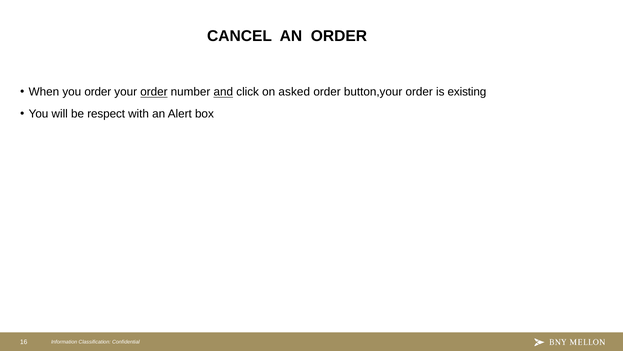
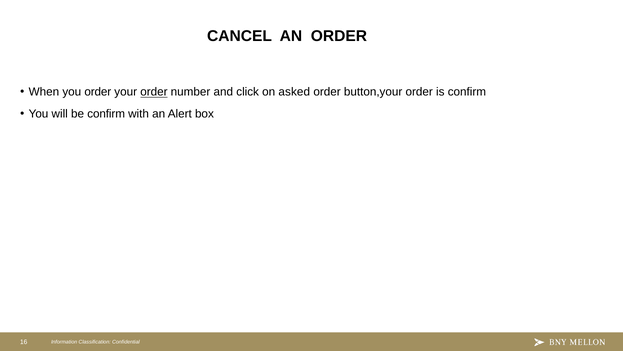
and underline: present -> none (223, 92)
is existing: existing -> confirm (467, 92)
be respect: respect -> confirm (106, 114)
